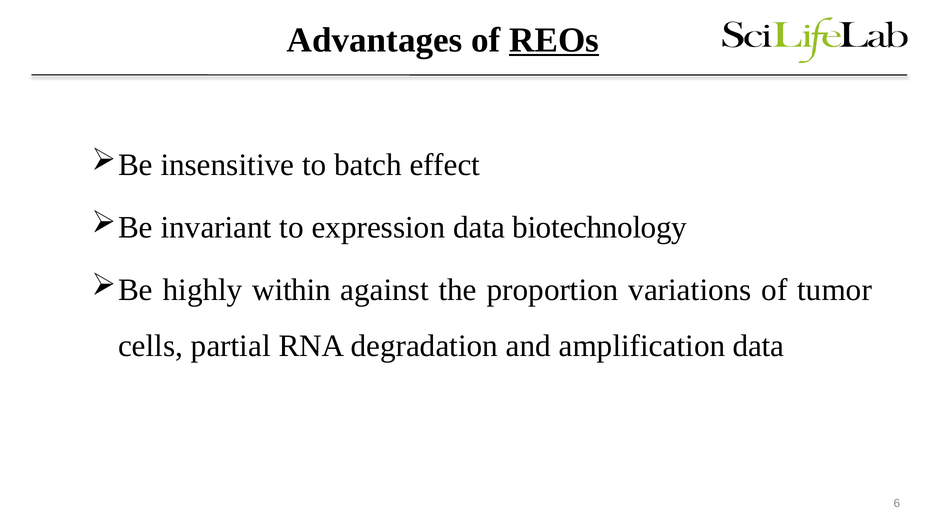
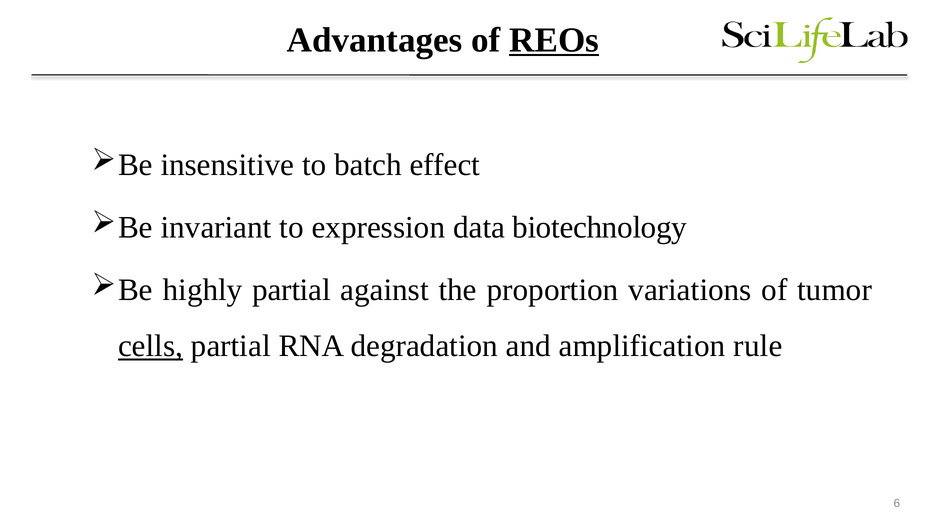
highly within: within -> partial (292, 290)
cells underline: none -> present (151, 346)
amplification data: data -> rule (758, 346)
